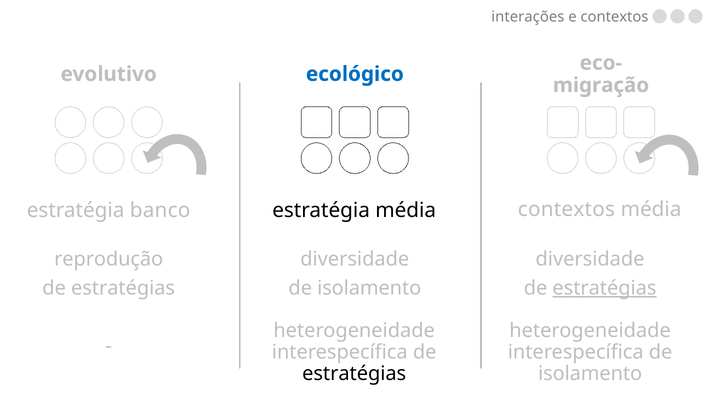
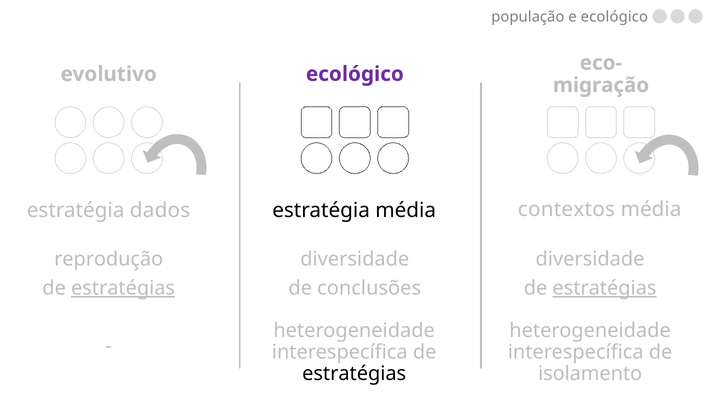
interações: interações -> população (528, 17)
e contextos: contextos -> ecológico (614, 17)
ecológico colour: blue -> purple (355, 74)
banco: banco -> dados (160, 210)
estratégias underline: none -> present (123, 288)
isolamento: isolamento -> conclusões (369, 288)
